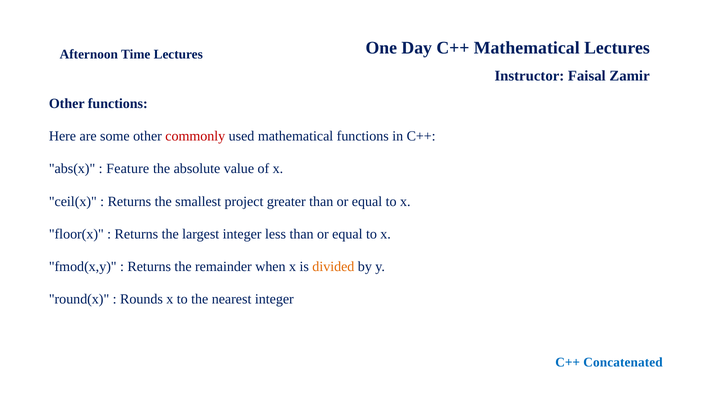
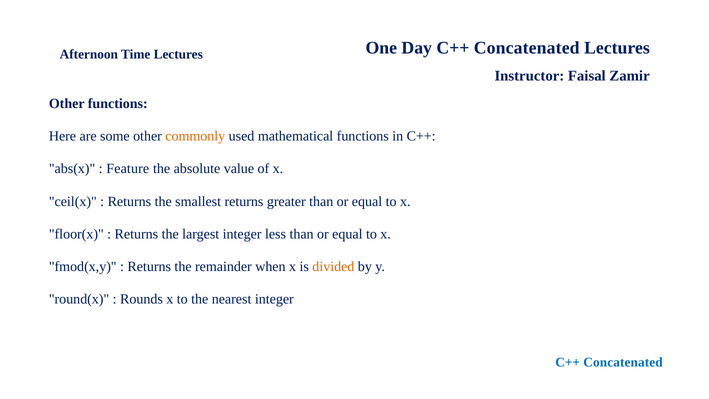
Day C++ Mathematical: Mathematical -> Concatenated (527, 48)
commonly colour: red -> orange (195, 136)
smallest project: project -> returns (244, 201)
